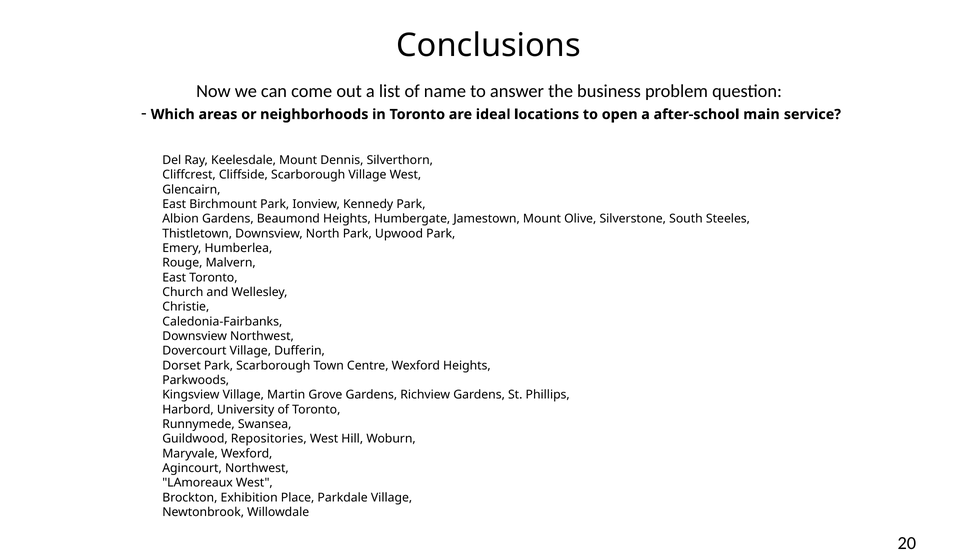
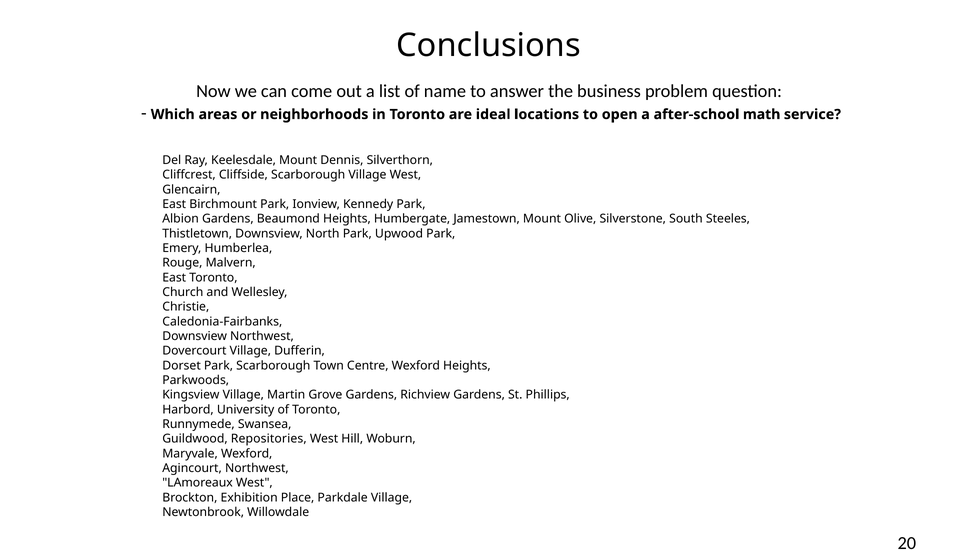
main: main -> math (762, 115)
